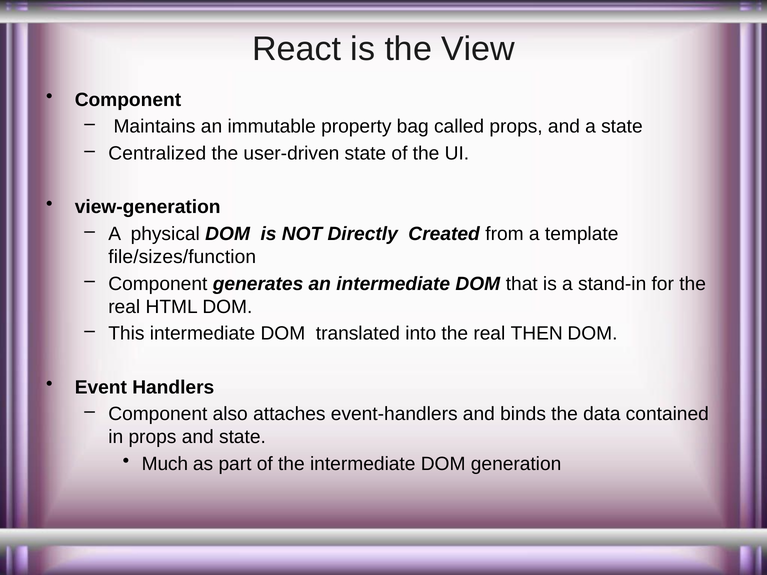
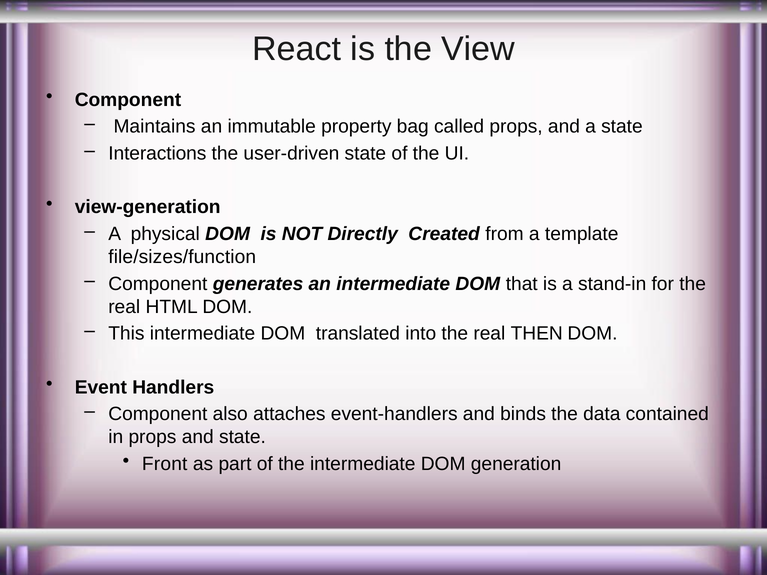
Centralized: Centralized -> Interactions (157, 153)
Much: Much -> Front (165, 464)
